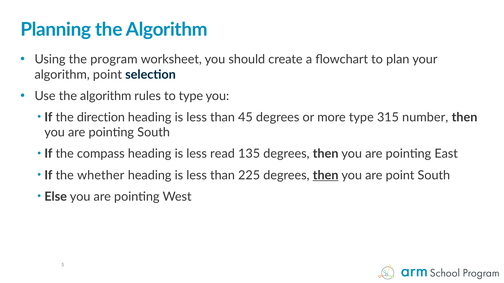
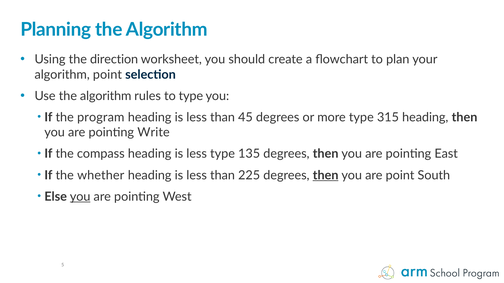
program: program -> direction (114, 60)
direction: direction -> program (101, 118)
315 number: number -> heading (425, 118)
pointing South: South -> Write (154, 133)
less read: read -> type (223, 154)
you underline: none -> present (80, 197)
